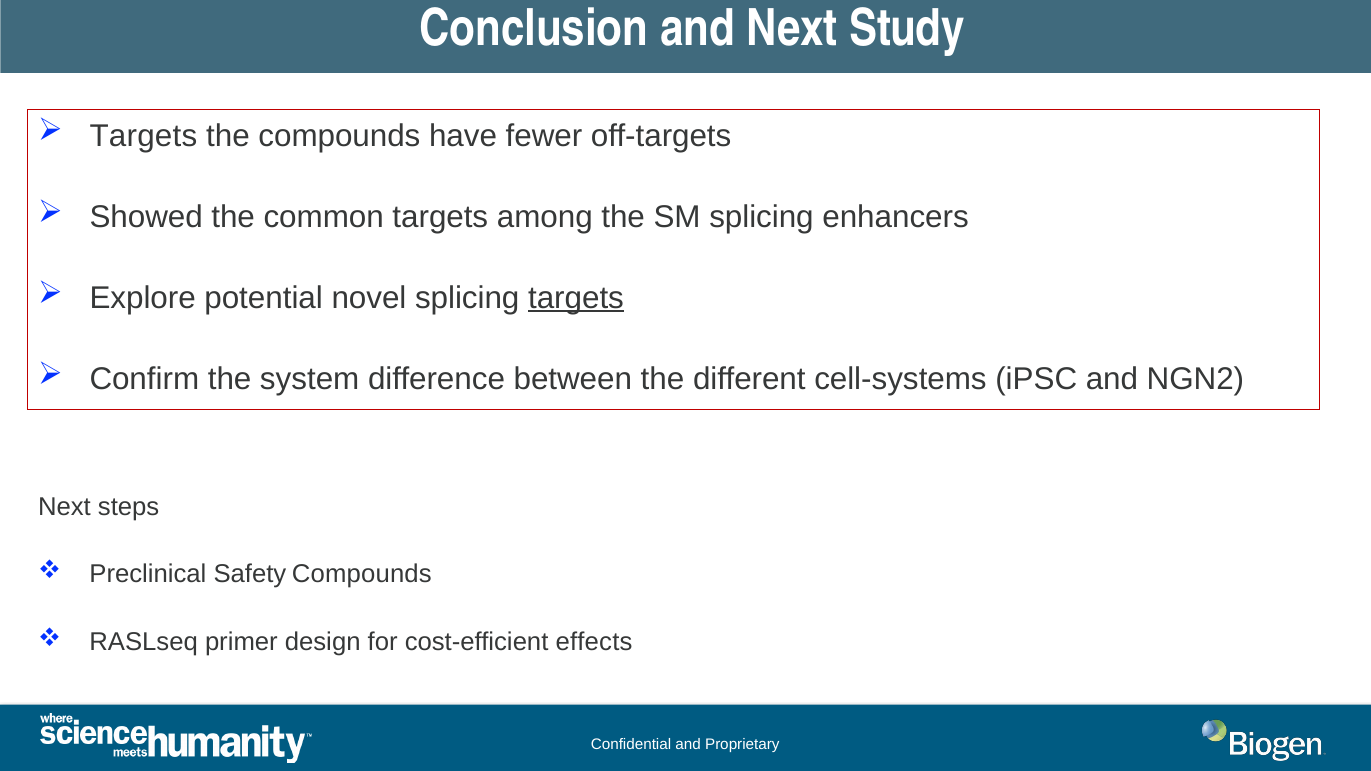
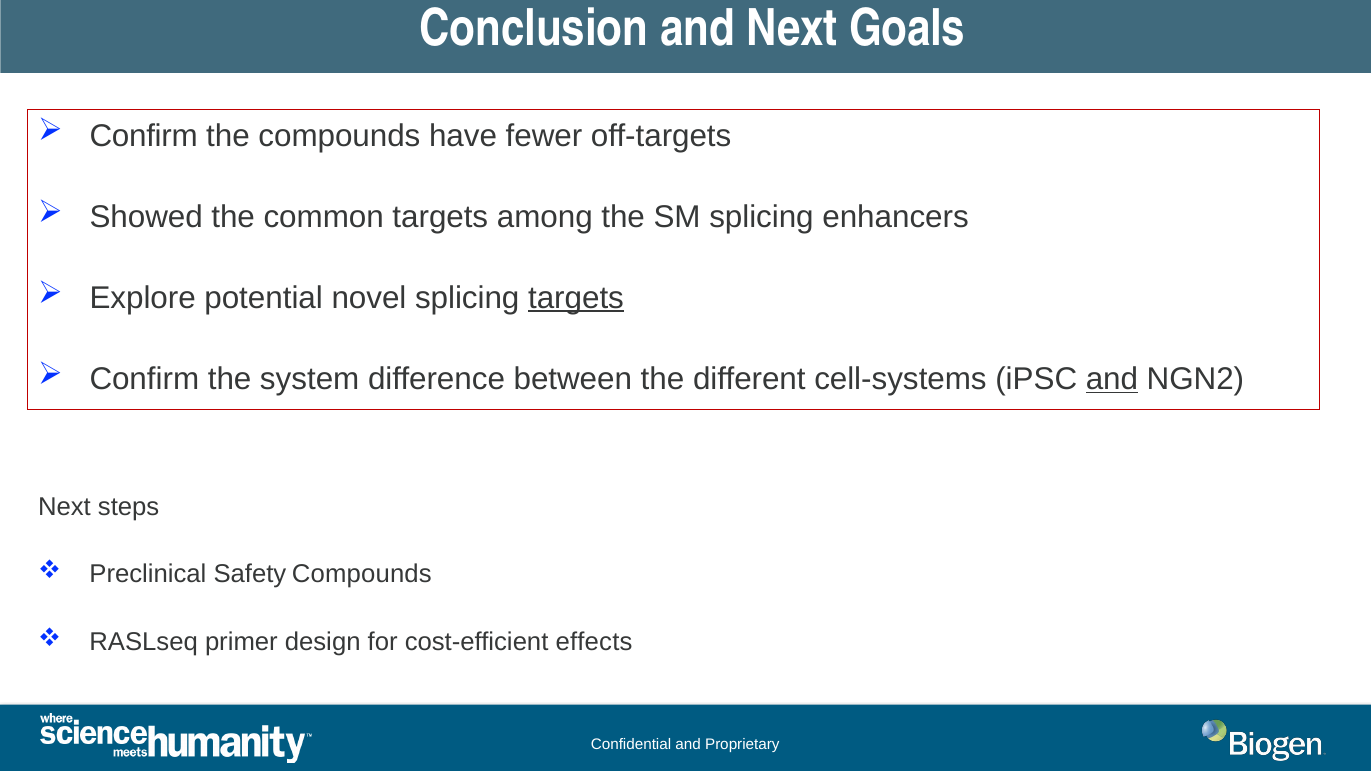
Study: Study -> Goals (907, 28)
Targets: Targets -> Confirm (144, 136)
and underline: none -> present (1112, 379)
